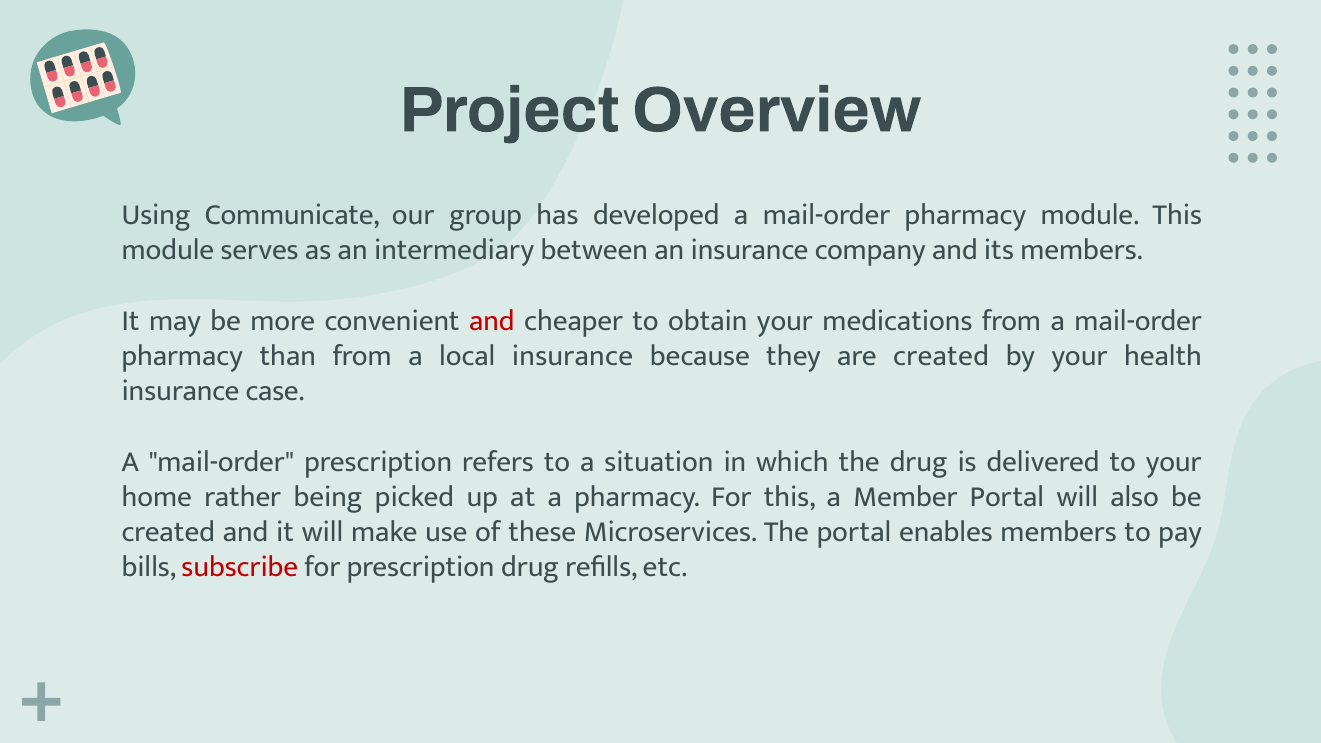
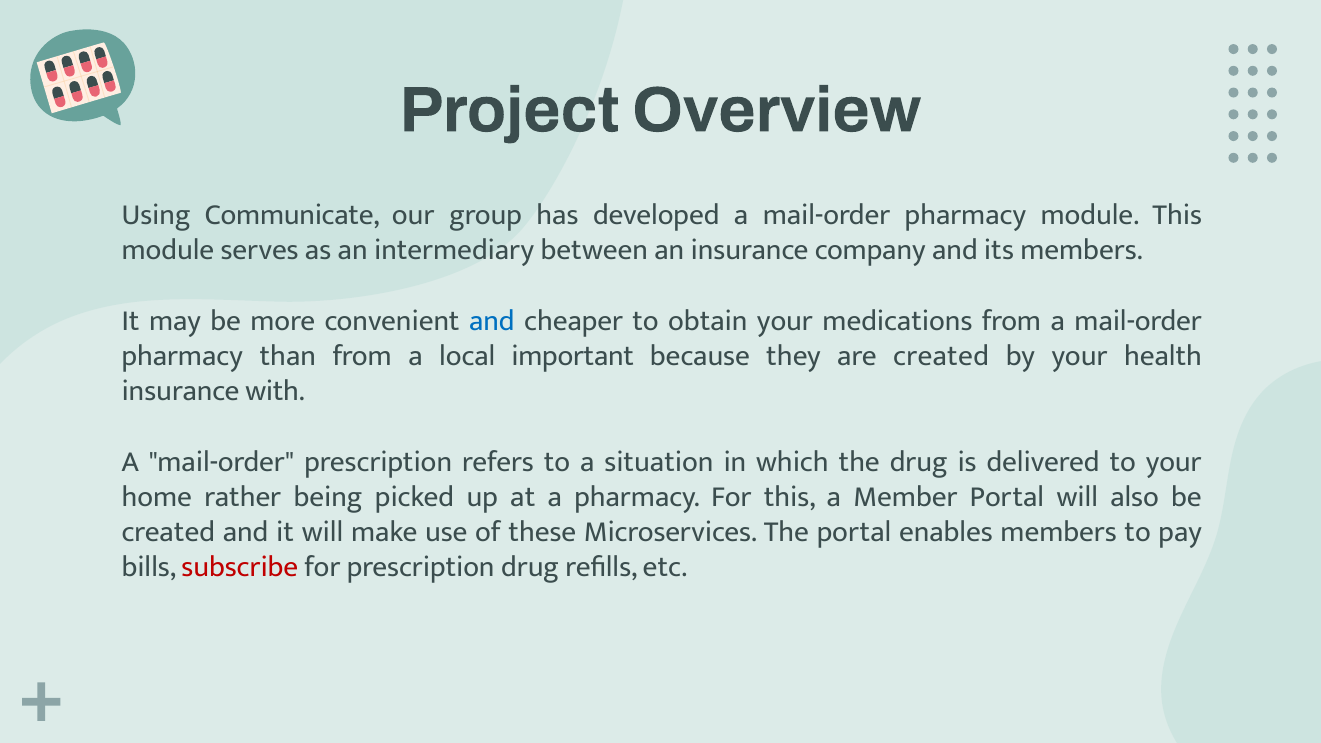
and colour: red -> blue (492, 321)
local insurance: insurance -> important (573, 356)
case: case -> with (275, 391)
